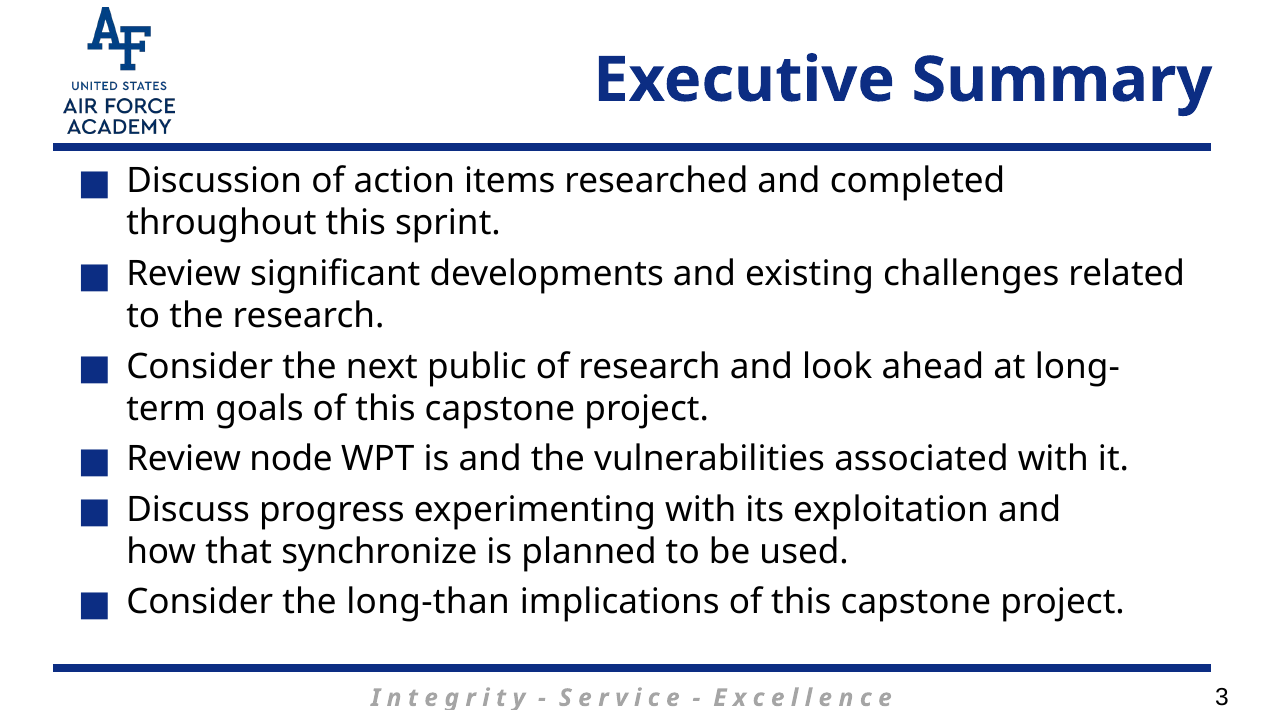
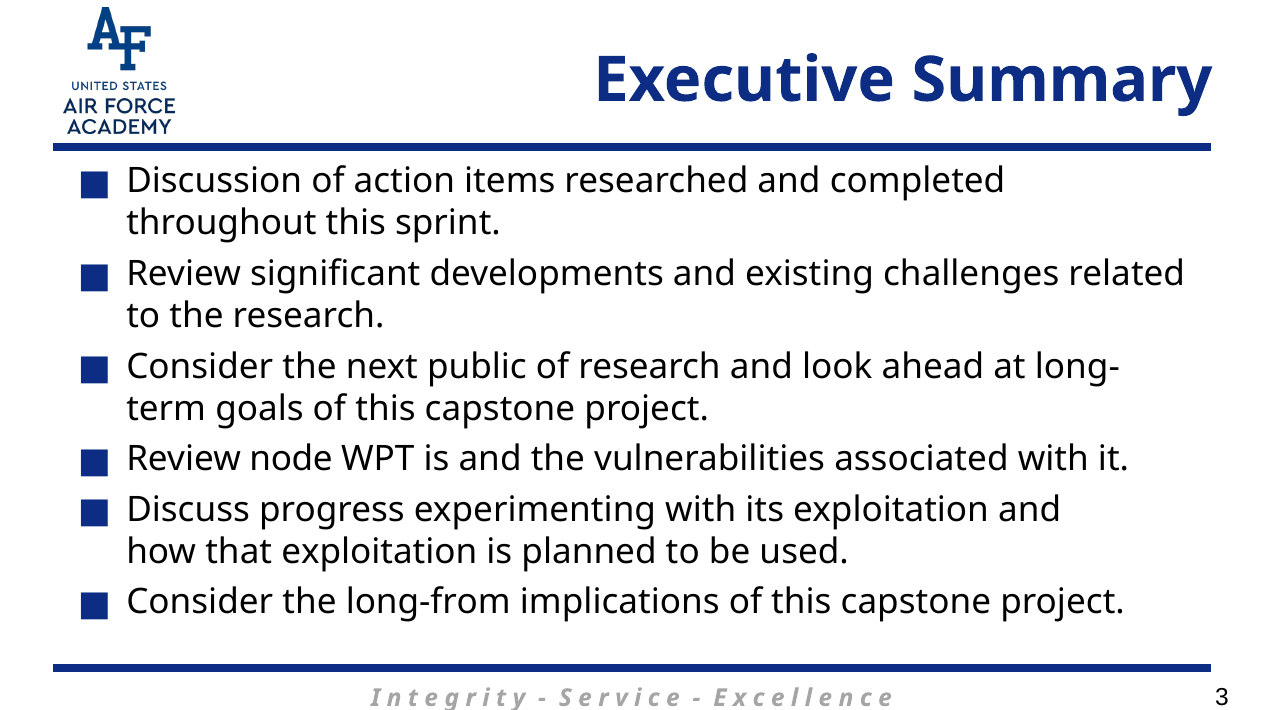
that synchronize: synchronize -> exploitation (379, 552)
long-than: long-than -> long-from (428, 602)
